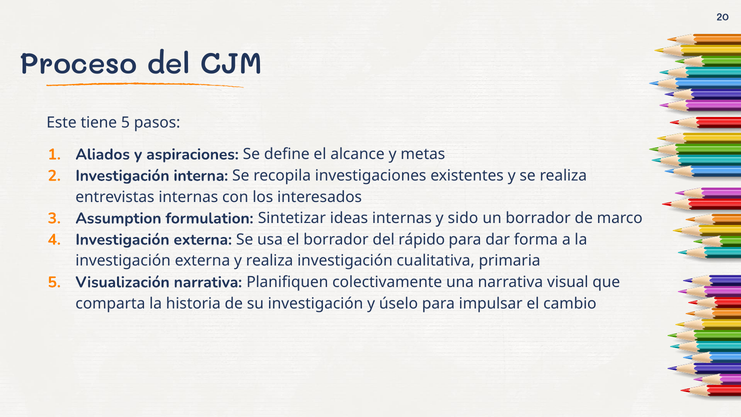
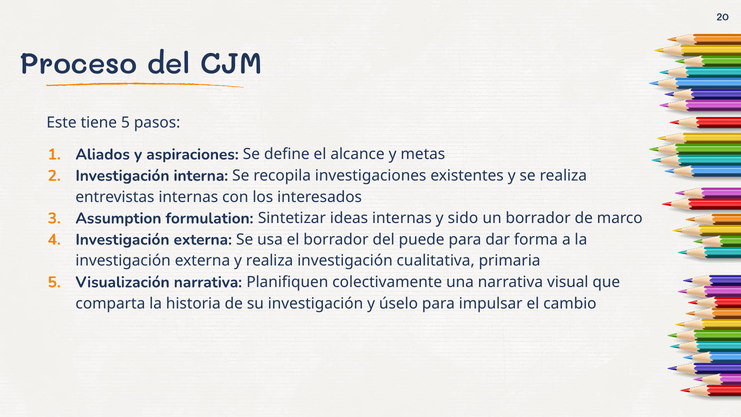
rápido: rápido -> puede (422, 239)
